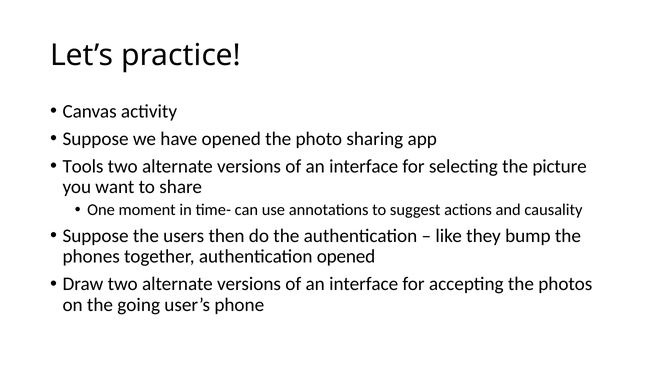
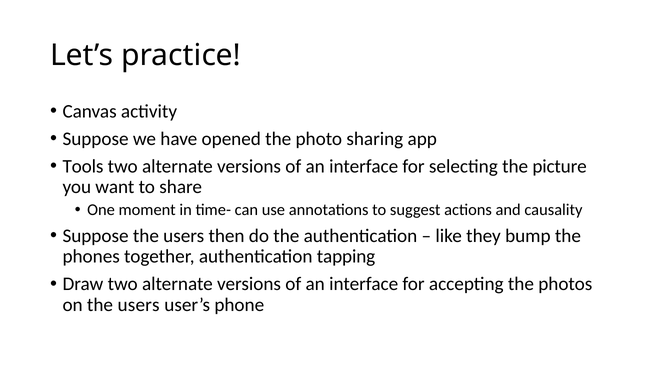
authentication opened: opened -> tapping (346, 257)
on the going: going -> users (139, 305)
